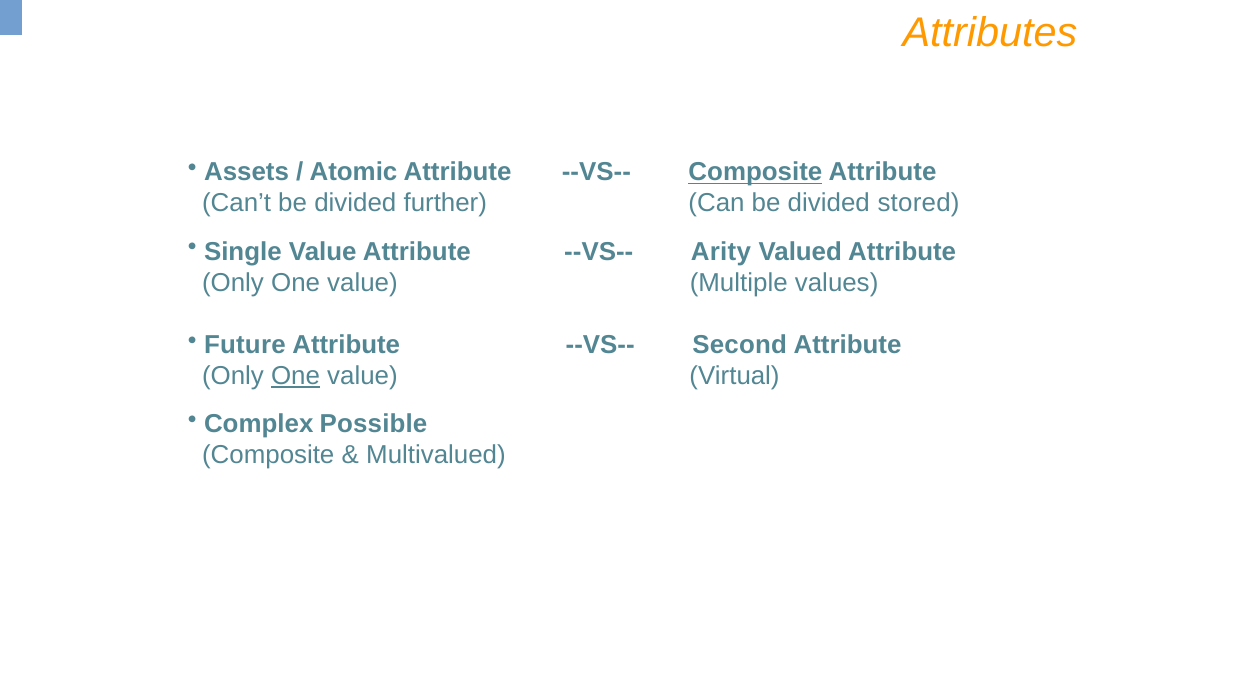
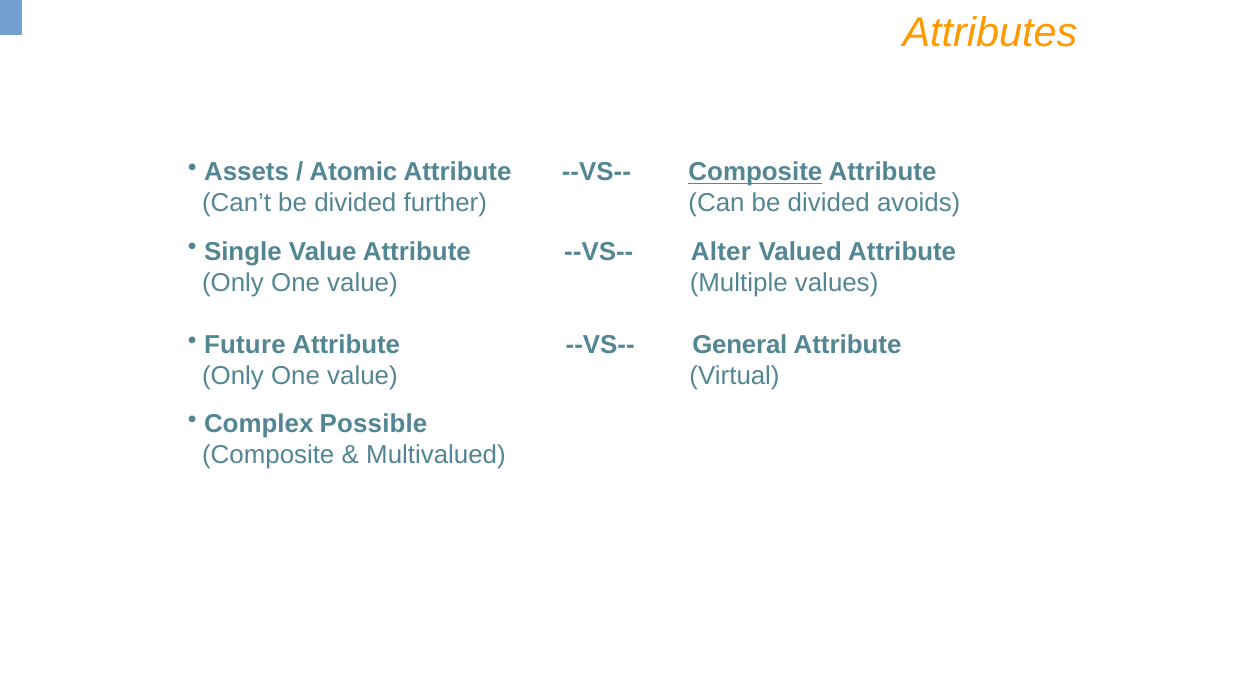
stored: stored -> avoids (919, 203)
Arity: Arity -> Alter (721, 251)
Second: Second -> General (740, 345)
One underline: present -> none (296, 376)
